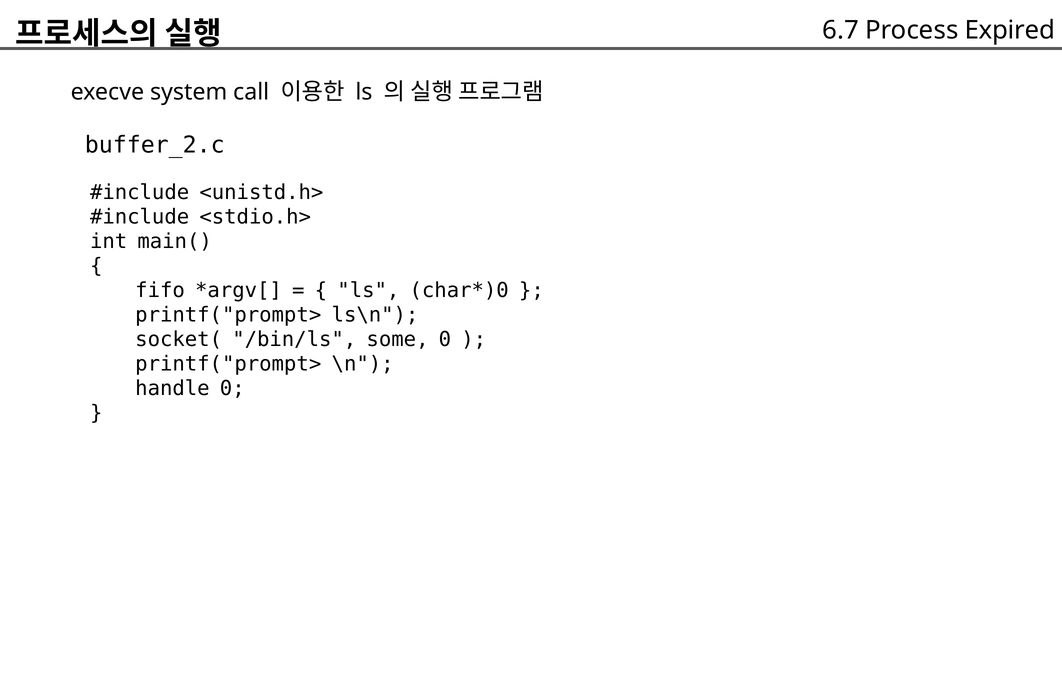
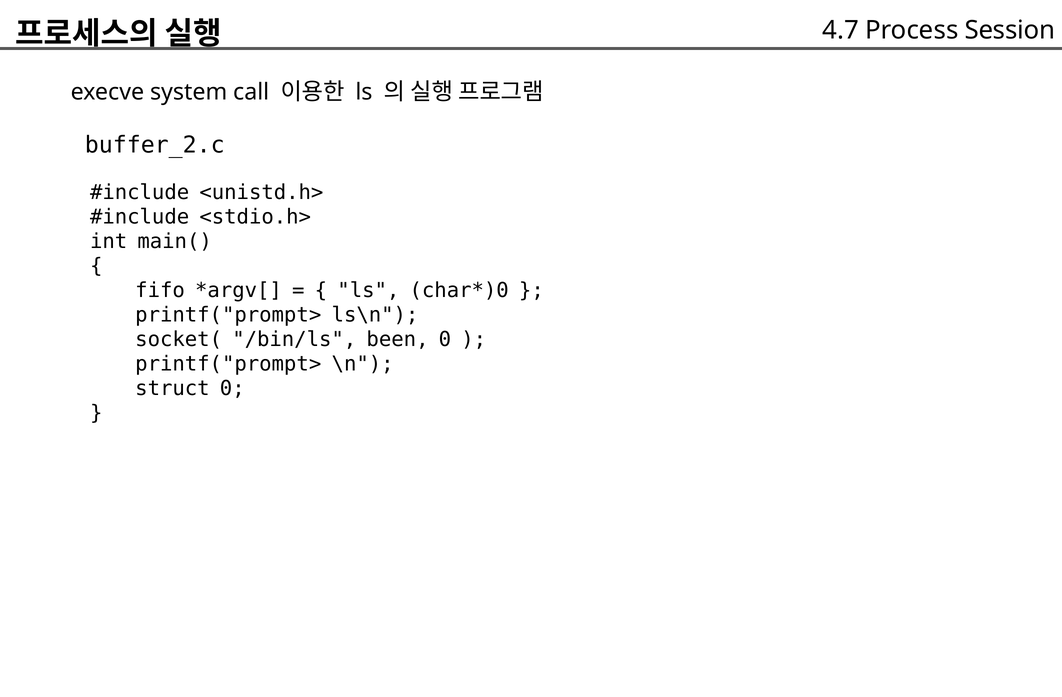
6.7: 6.7 -> 4.7 (841, 30)
Expired: Expired -> Session (1010, 30)
some: some -> been (398, 340)
handle: handle -> struct (172, 389)
